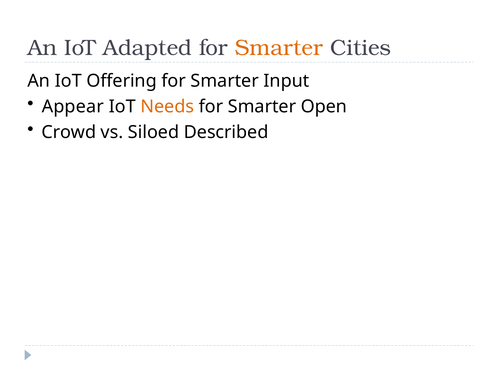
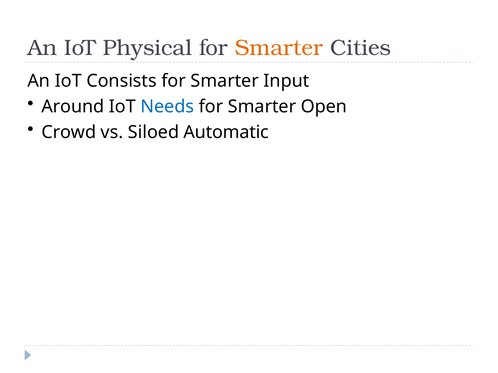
Adapted: Adapted -> Physical (147, 48)
Offering: Offering -> Consists (122, 81)
Appear: Appear -> Around (73, 107)
Needs colour: orange -> blue (167, 107)
Described: Described -> Automatic (226, 132)
